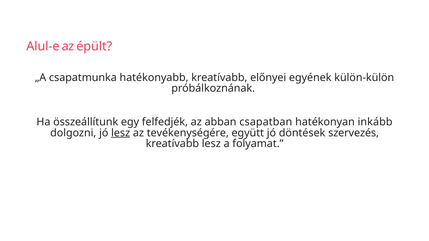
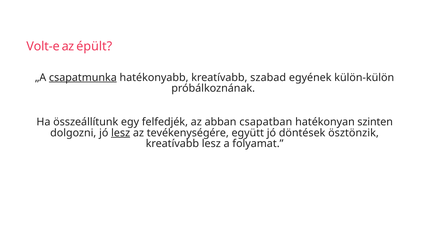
Alul-e: Alul-e -> Volt-e (43, 46)
csapatmunka underline: none -> present (83, 78)
előnyei: előnyei -> szabad (268, 78)
inkább: inkább -> szinten (375, 122)
szervezés: szervezés -> ösztönzik (354, 133)
